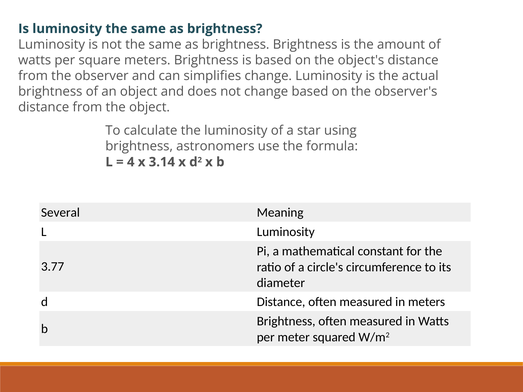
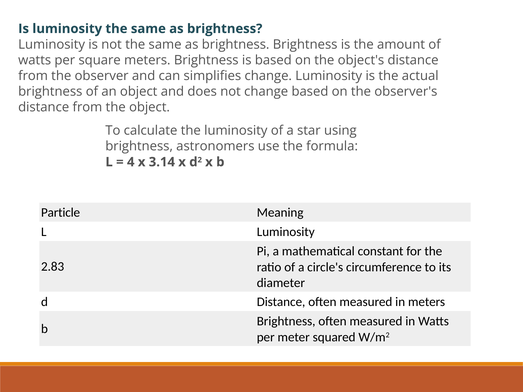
Several: Several -> Particle (61, 213)
3.77: 3.77 -> 2.83 (53, 267)
